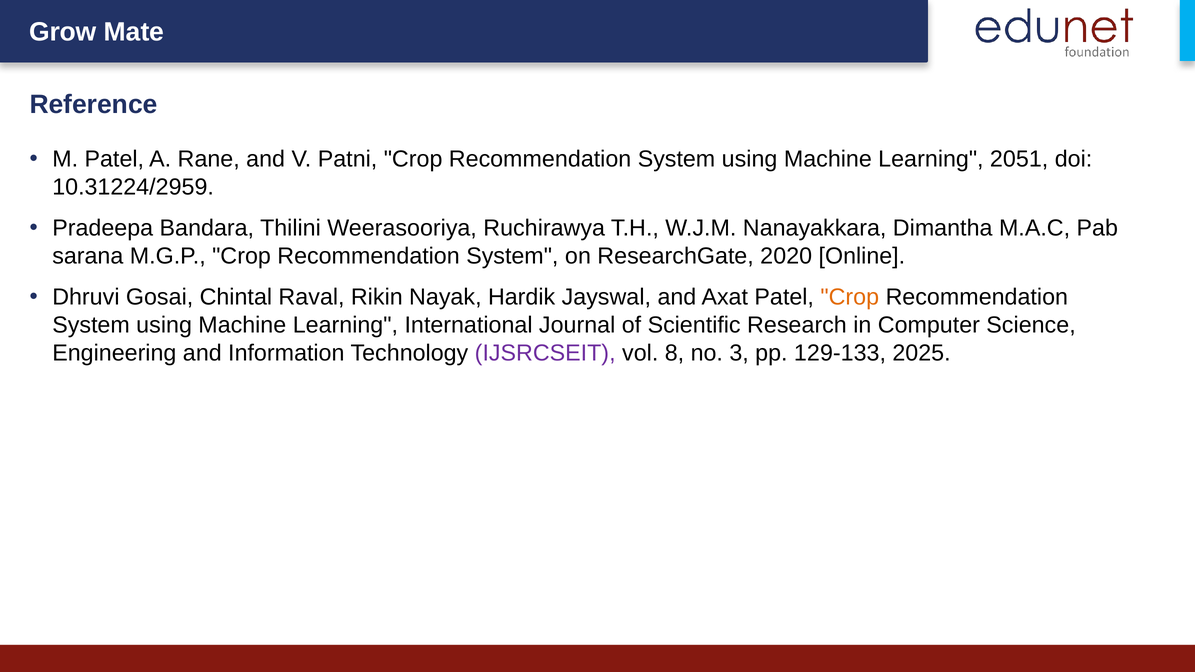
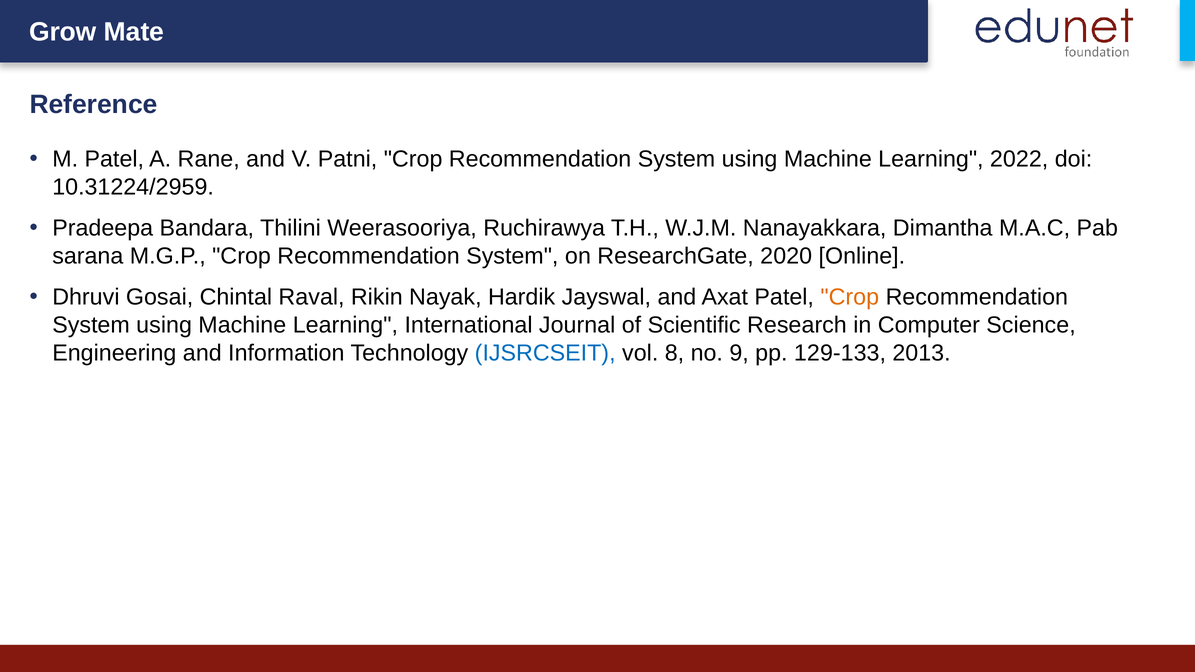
2051: 2051 -> 2022 (1019, 159)
IJSRCSEIT colour: purple -> blue (545, 353)
3: 3 -> 9 (739, 353)
2025: 2025 -> 2013 (922, 353)
